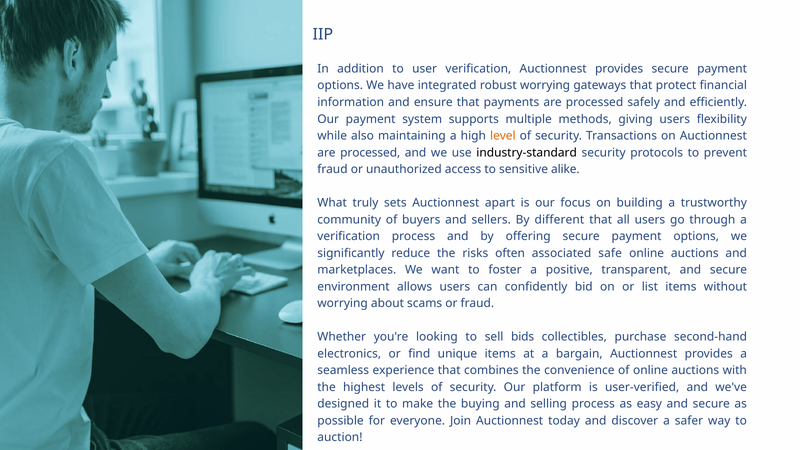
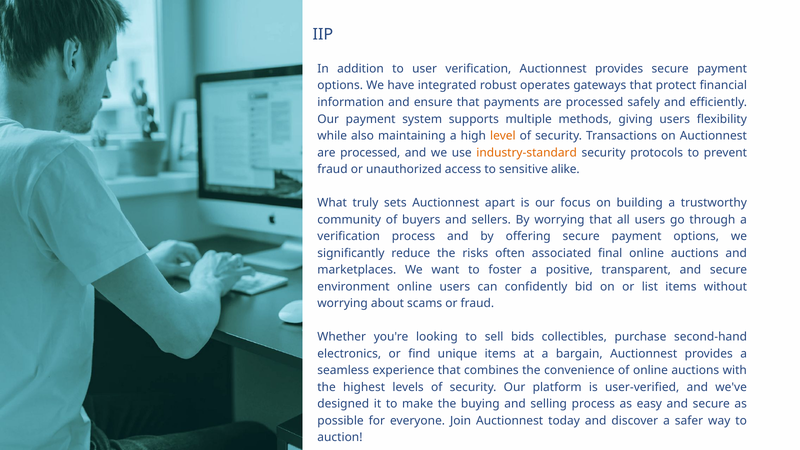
robust worrying: worrying -> operates (545, 86)
industry-standard colour: black -> orange (527, 153)
By different: different -> worrying (559, 220)
safe: safe -> final (610, 253)
environment allows: allows -> online (415, 287)
